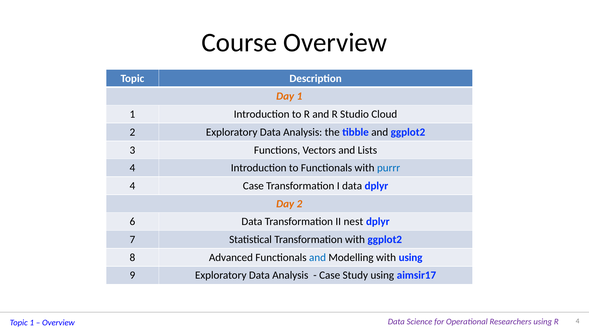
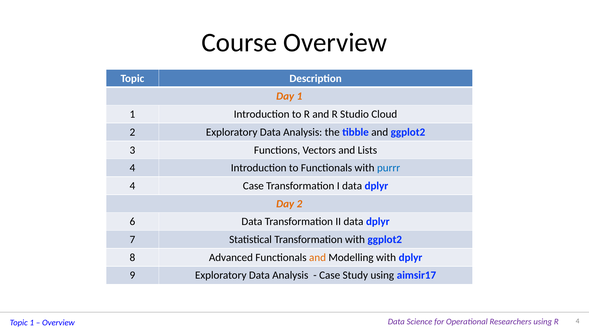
II nest: nest -> data (353, 222)
and colour: blue -> orange (318, 258)
with using: using -> dplyr (411, 258)
